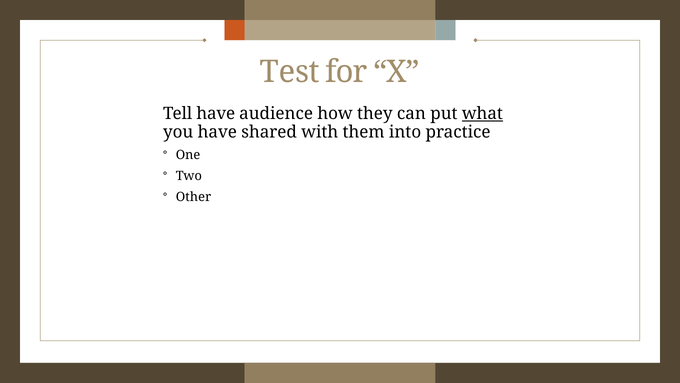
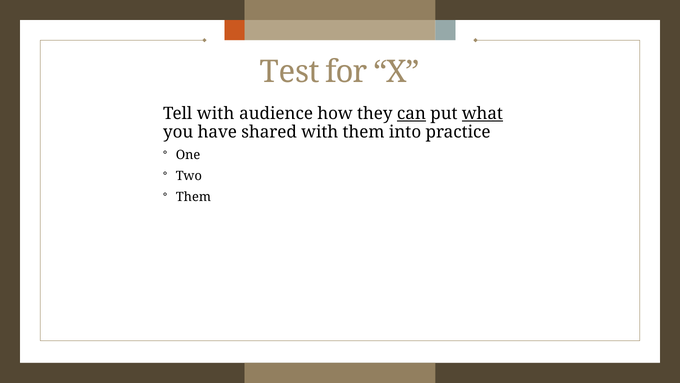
Tell have: have -> with (216, 113)
can underline: none -> present (411, 113)
Other: Other -> Them (193, 197)
